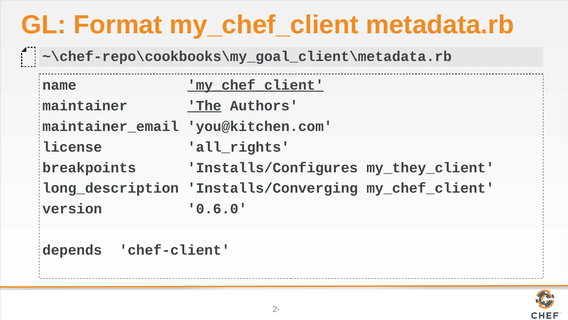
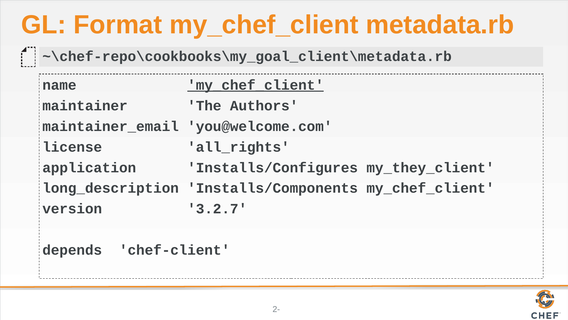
The underline: present -> none (204, 106)
you@kitchen.com: you@kitchen.com -> you@welcome.com (260, 126)
breakpoints: breakpoints -> application (89, 167)
Installs/Converging: Installs/Converging -> Installs/Components (273, 188)
0.6.0: 0.6.0 -> 3.2.7 (217, 209)
